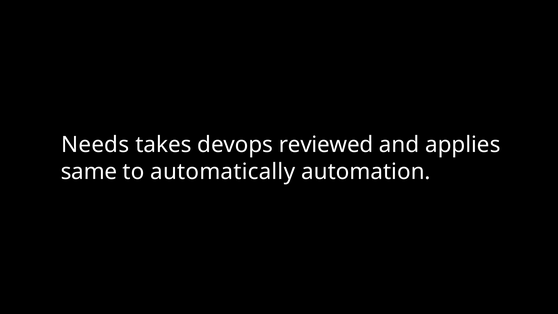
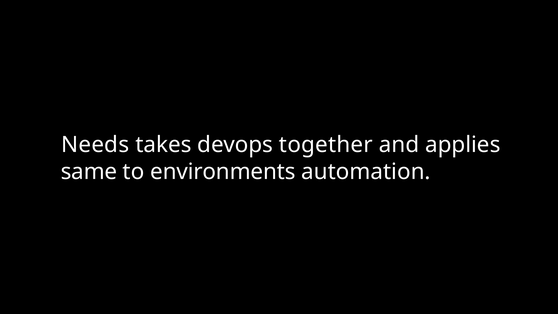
reviewed: reviewed -> together (326, 145)
automatically: automatically -> environments (223, 172)
